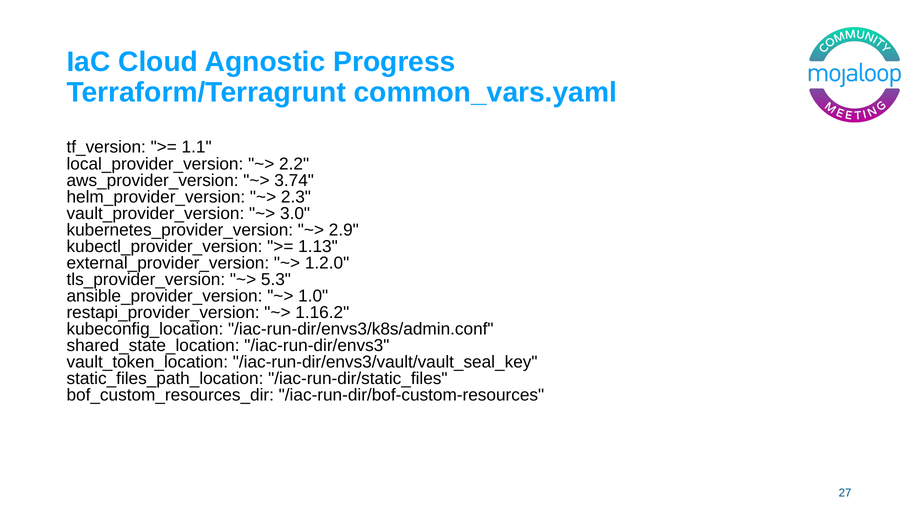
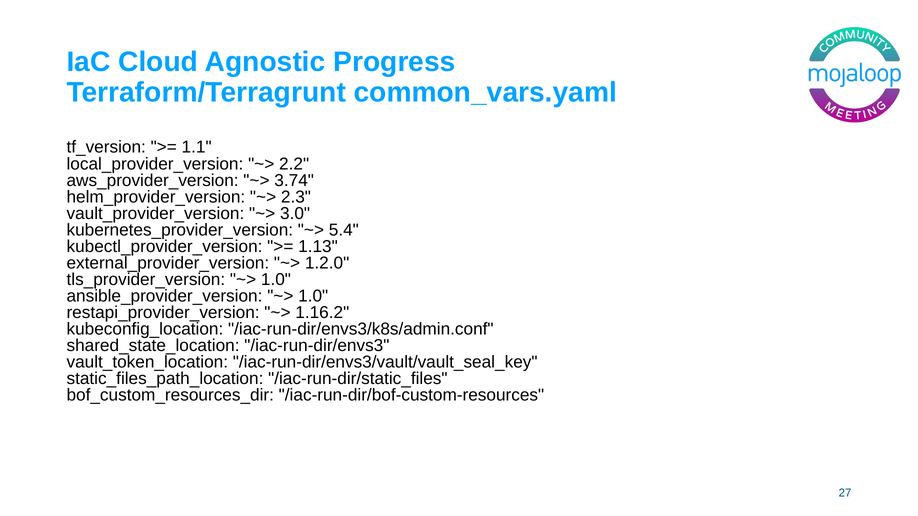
2.9: 2.9 -> 5.4 (344, 230)
5.3: 5.3 -> 1.0 (276, 280)
